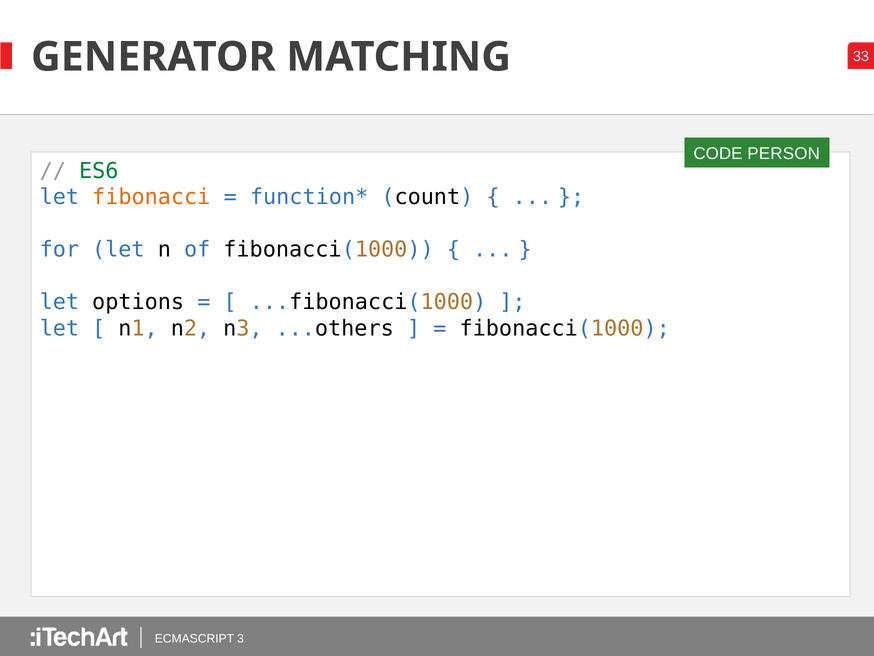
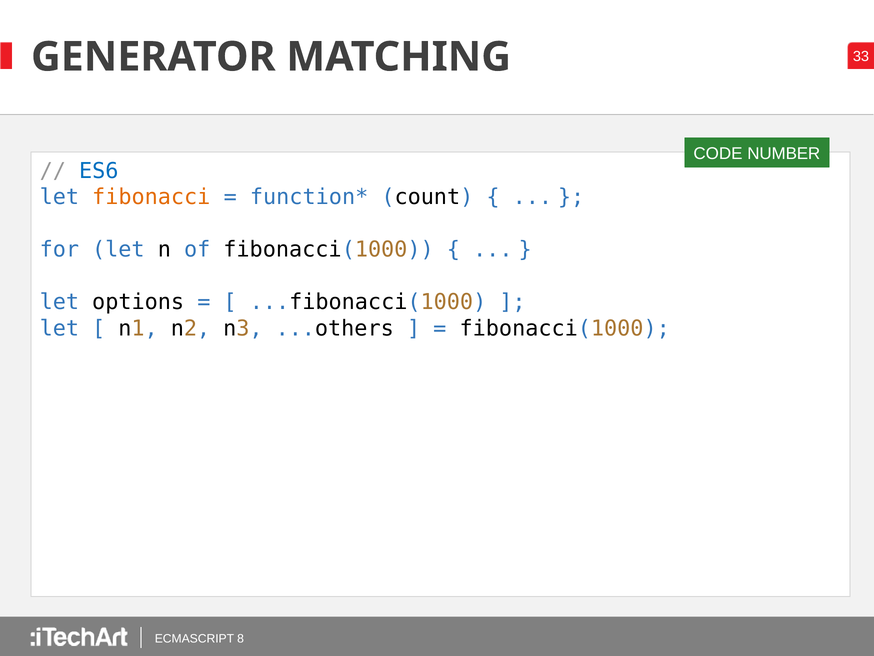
PERSON: PERSON -> NUMBER (784, 154)
ES6 colour: green -> blue (99, 171)
3: 3 -> 8 (241, 638)
